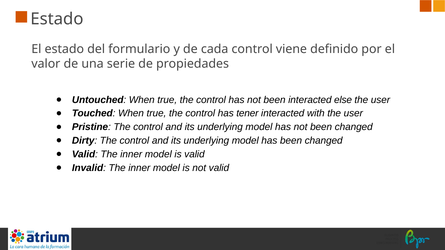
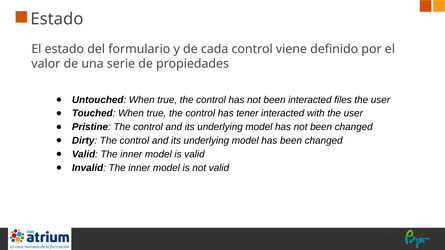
else: else -> files (343, 100)
